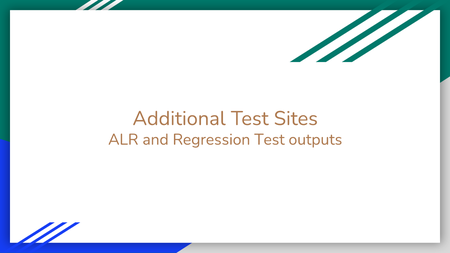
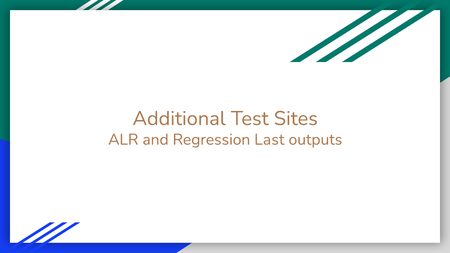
Regression Test: Test -> Last (269, 140)
